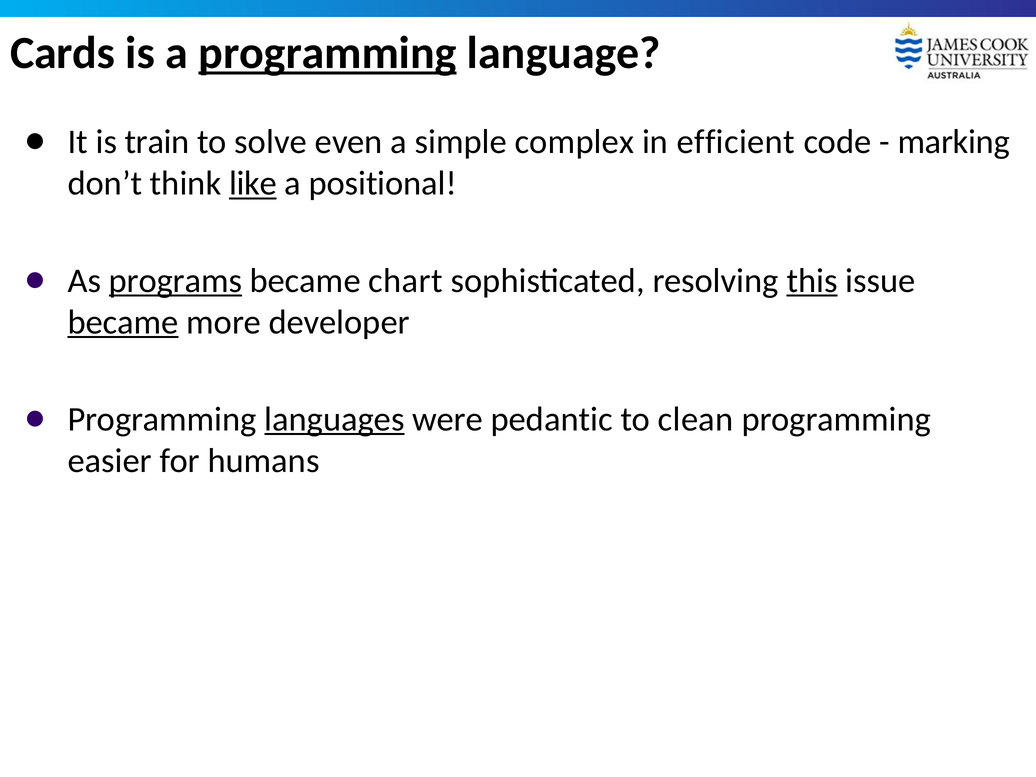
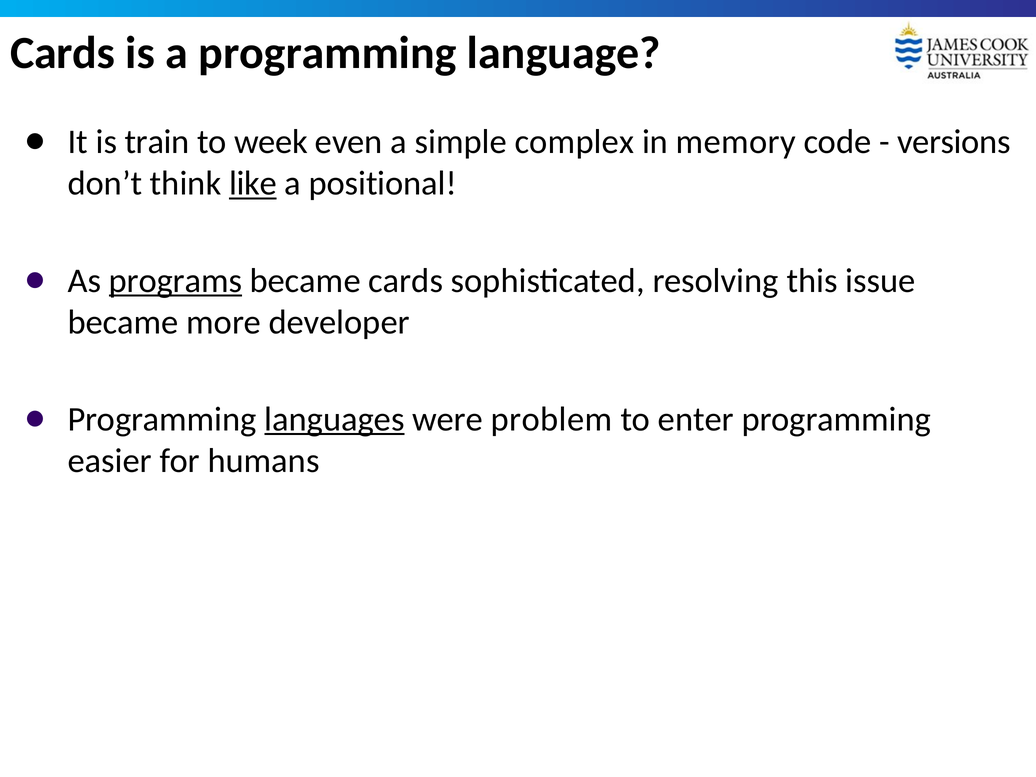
programming underline: present -> none (328, 53)
solve: solve -> week (271, 142)
efficient: efficient -> memory (736, 142)
marking: marking -> versions (954, 142)
became chart: chart -> cards (406, 281)
this underline: present -> none (812, 281)
became underline: present -> none (123, 322)
pedantic: pedantic -> problem (552, 419)
clean: clean -> enter (696, 419)
